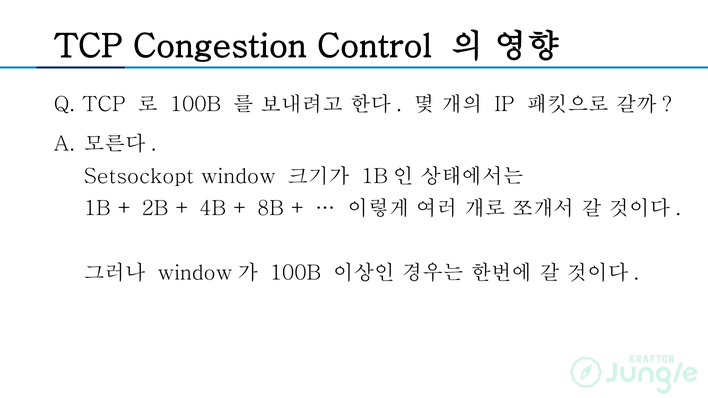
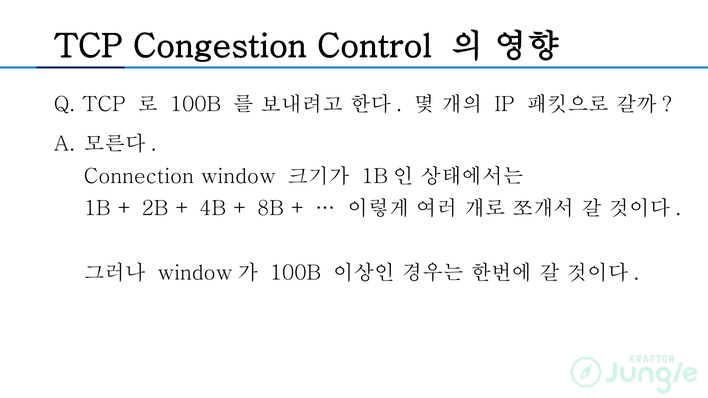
Setsockopt: Setsockopt -> Connection (139, 176)
